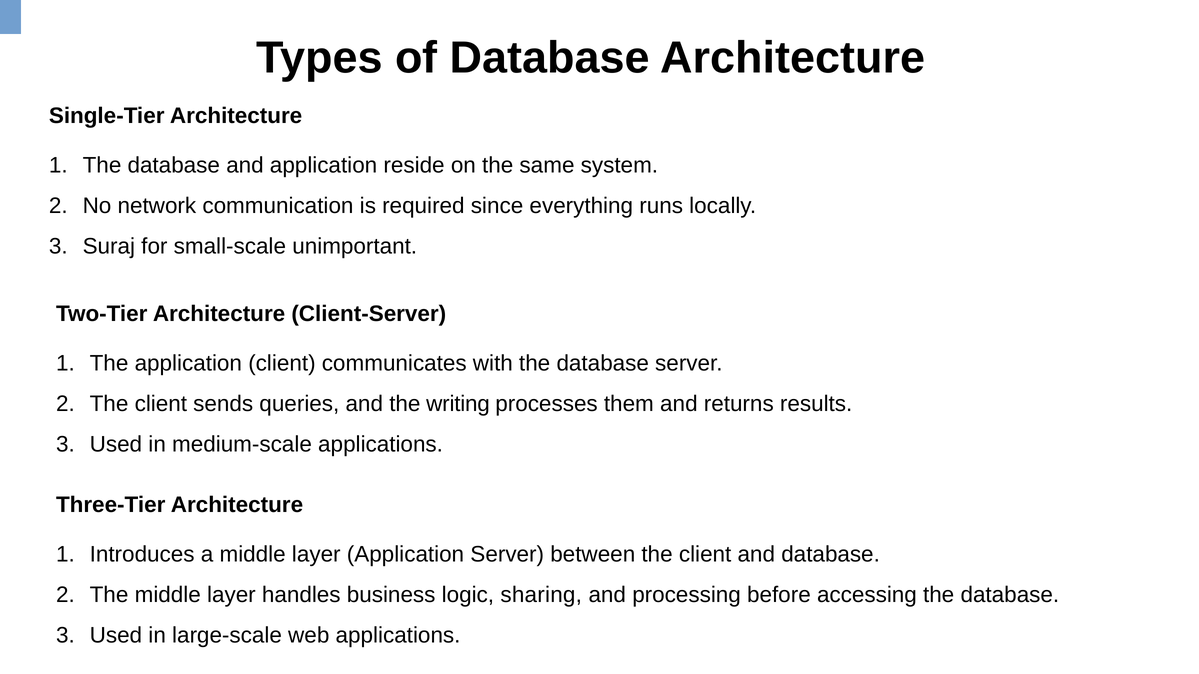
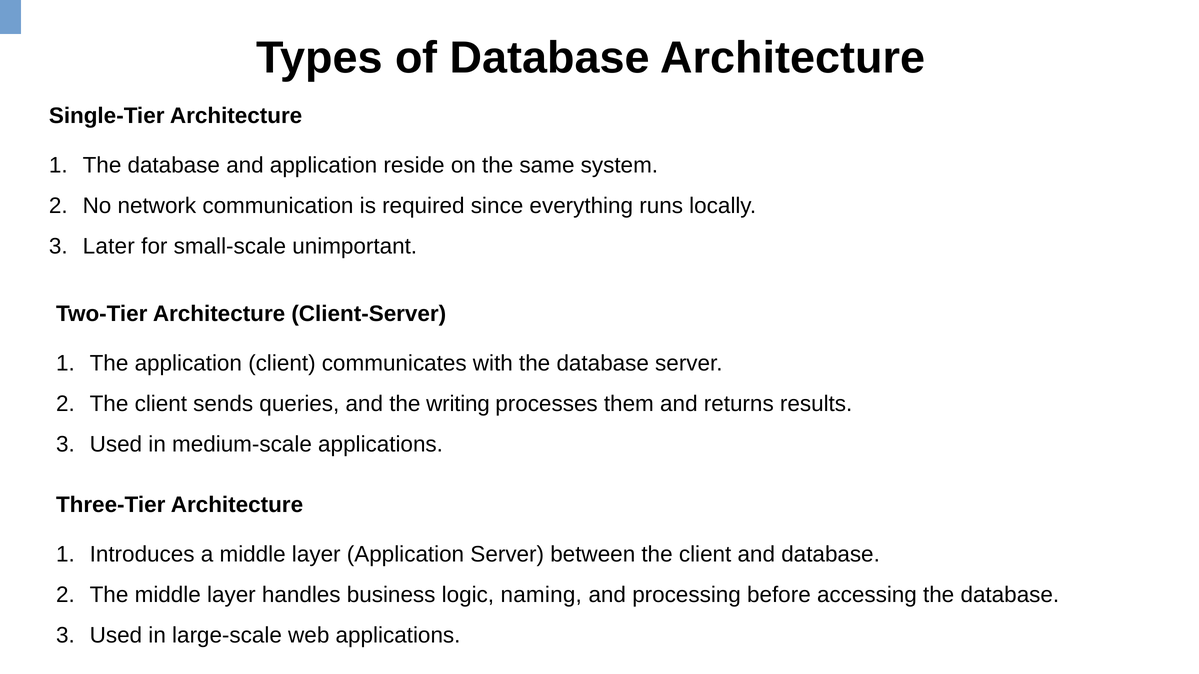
Suraj: Suraj -> Later (109, 246)
sharing: sharing -> naming (541, 595)
